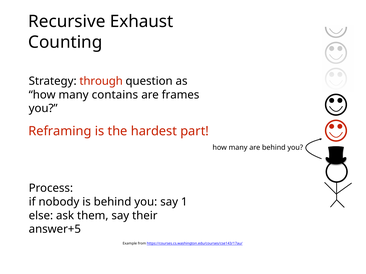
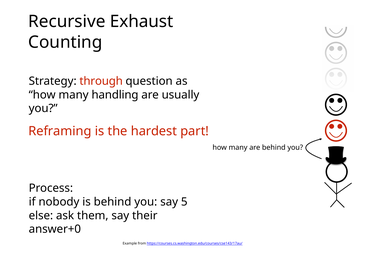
contains: contains -> handling (115, 95)
frames: frames -> usually (181, 95)
1: 1 -> 5 (184, 202)
answer+5: answer+5 -> answer+0 (55, 230)
